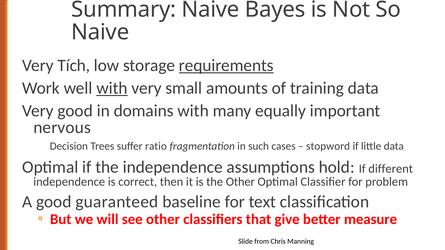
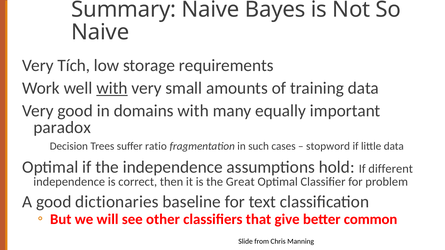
requirements underline: present -> none (226, 66)
nervous: nervous -> paradox (62, 128)
the Other: Other -> Great (240, 182)
guaranteed: guaranteed -> dictionaries (117, 202)
measure: measure -> common (371, 219)
